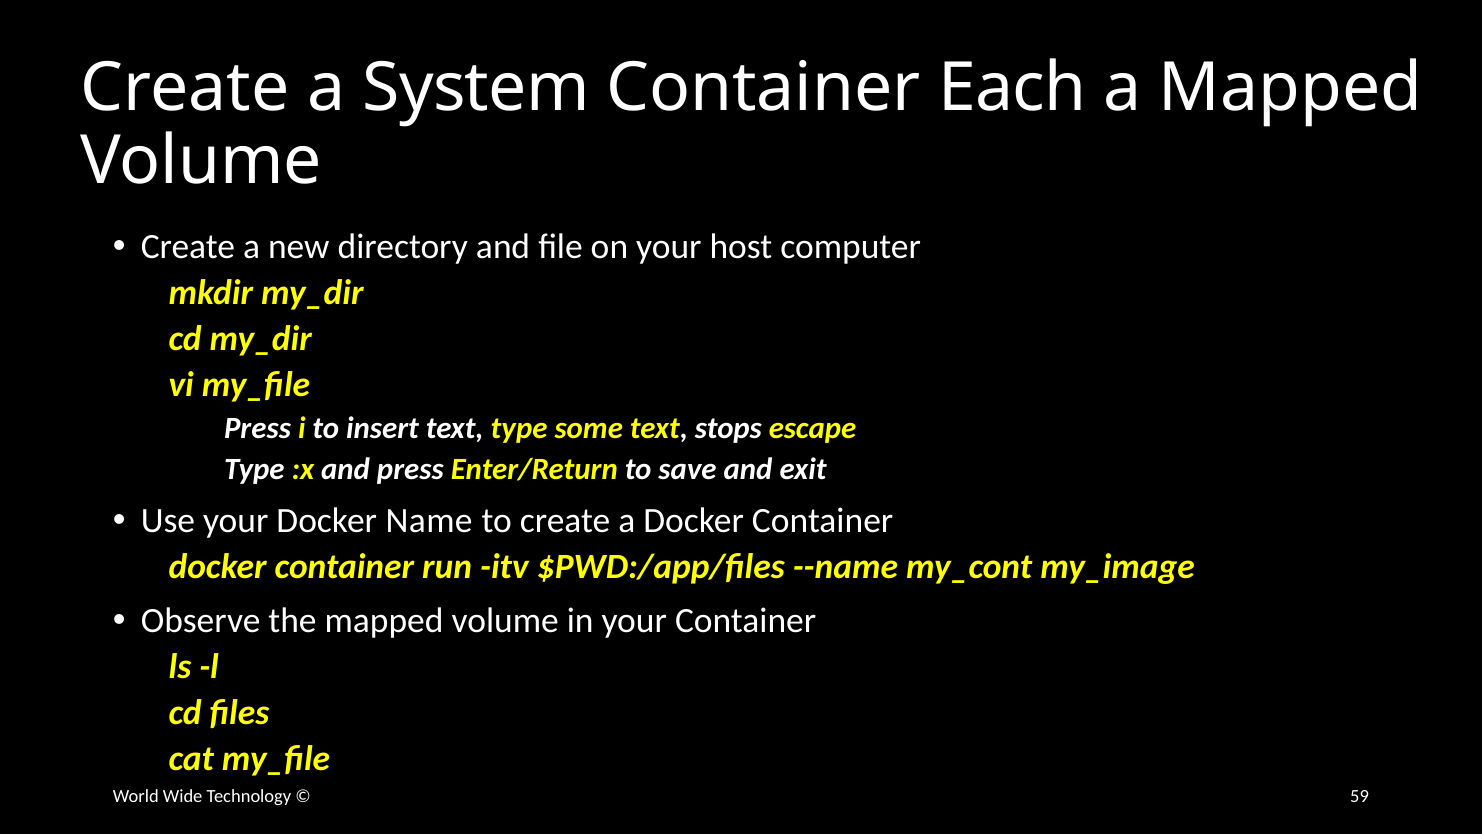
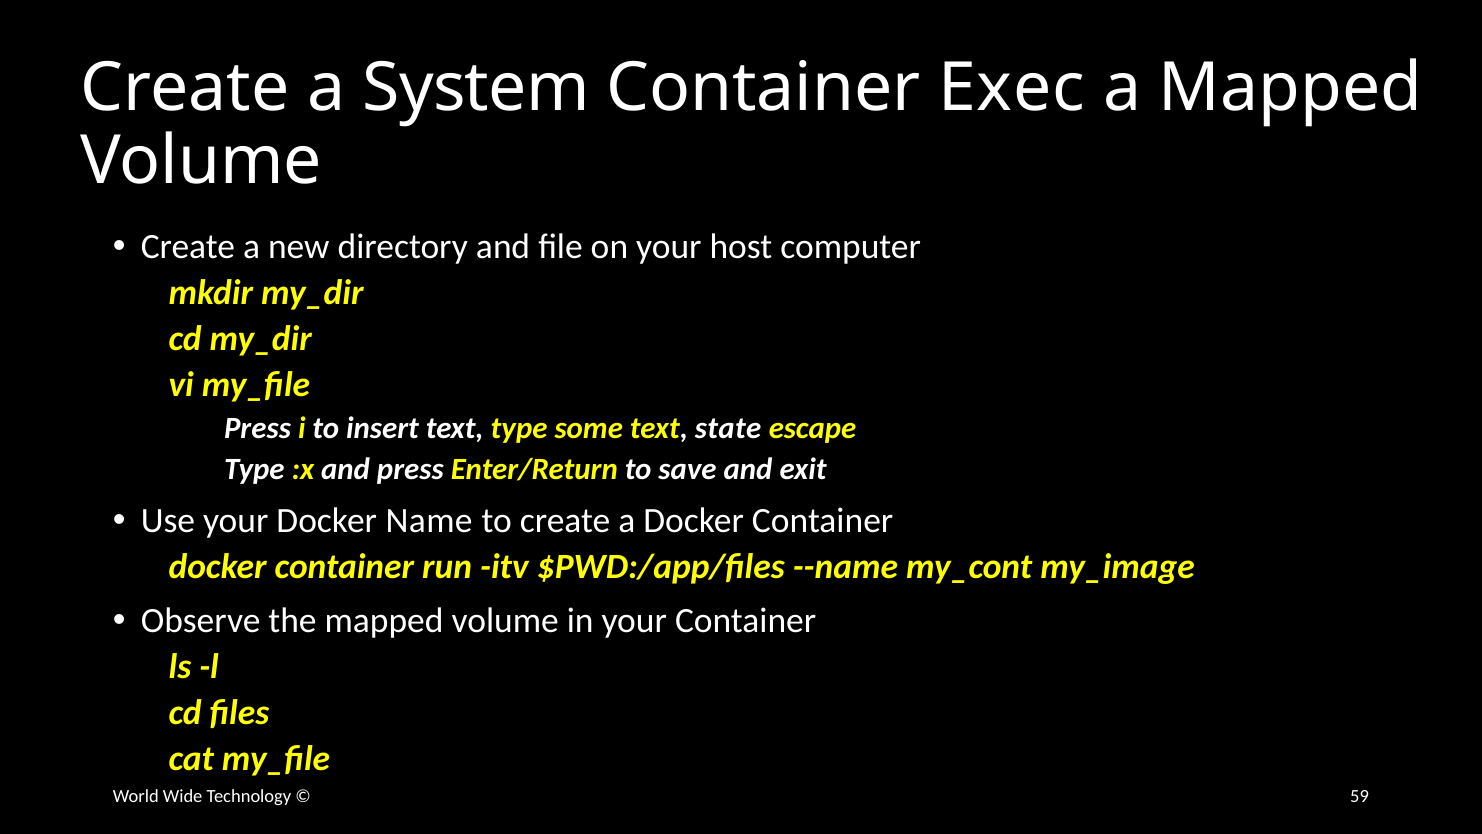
Each: Each -> Exec (1012, 88)
stops: stops -> state (728, 428)
